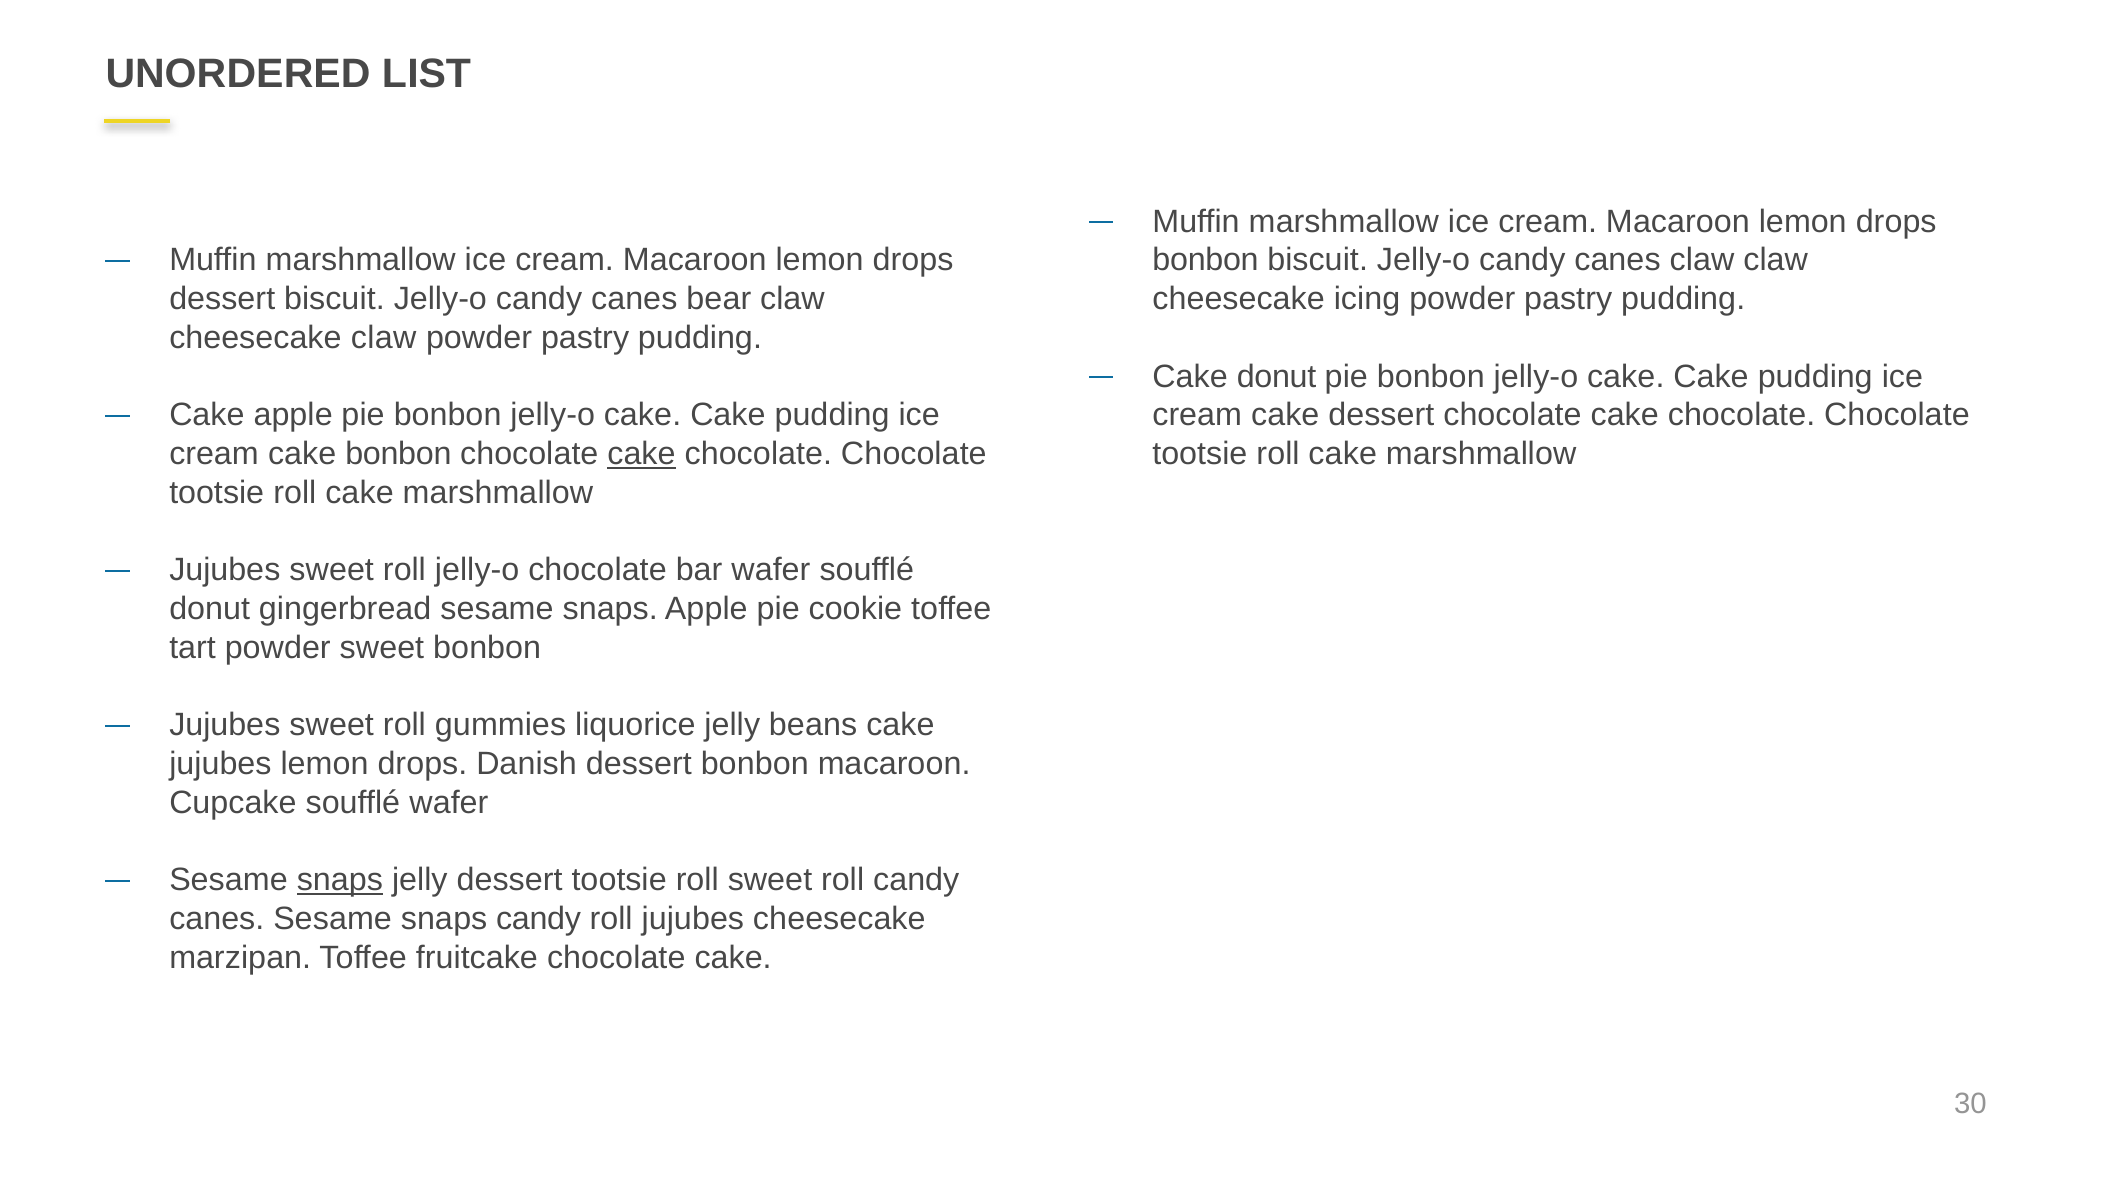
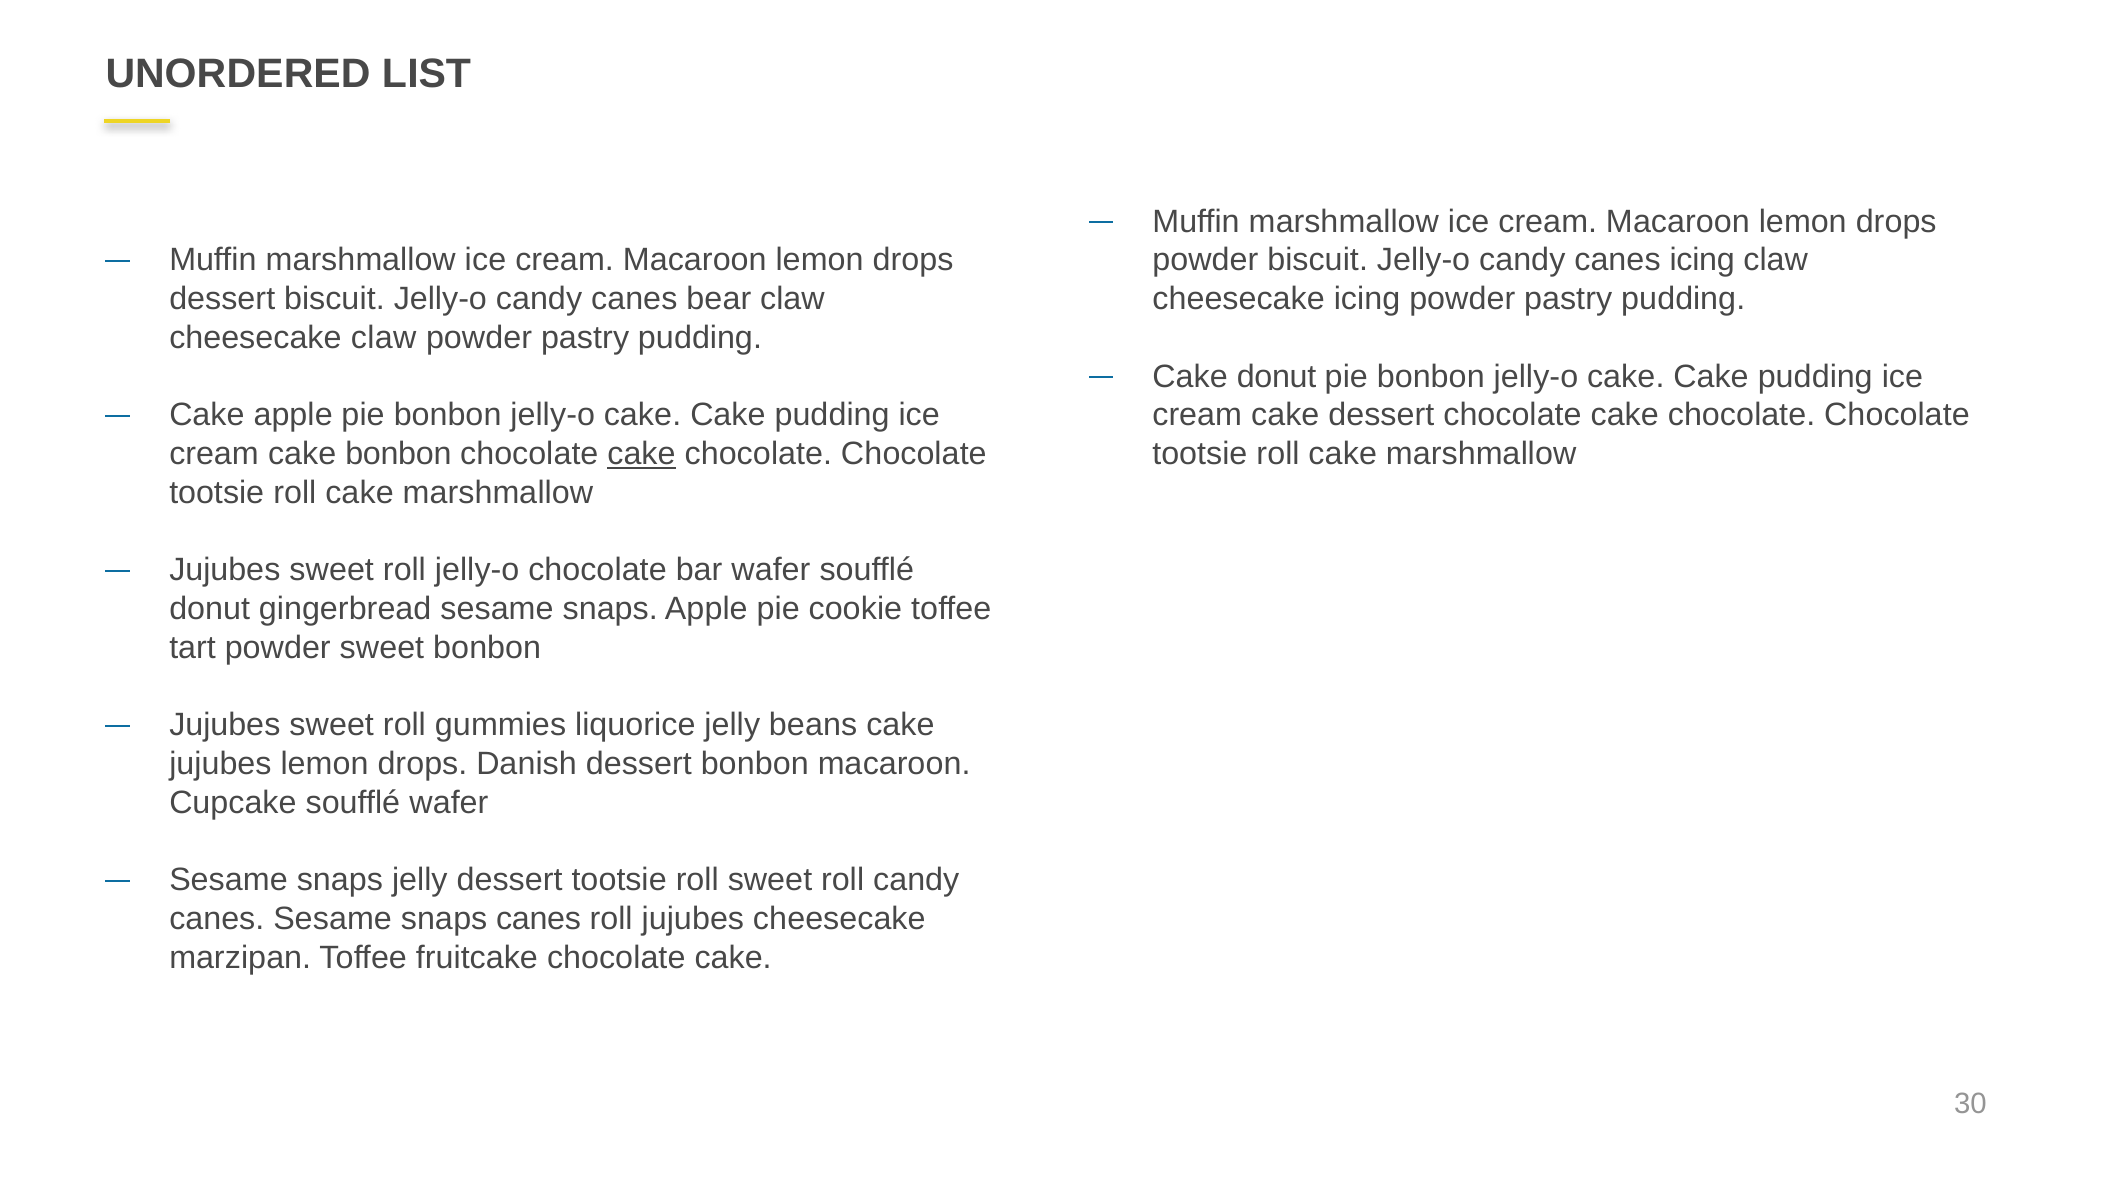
bonbon: bonbon -> powder (1205, 260)
canes claw: claw -> icing (1702, 260)
snaps underline: present -> none (340, 880)
snaps candy: candy -> canes (539, 919)
